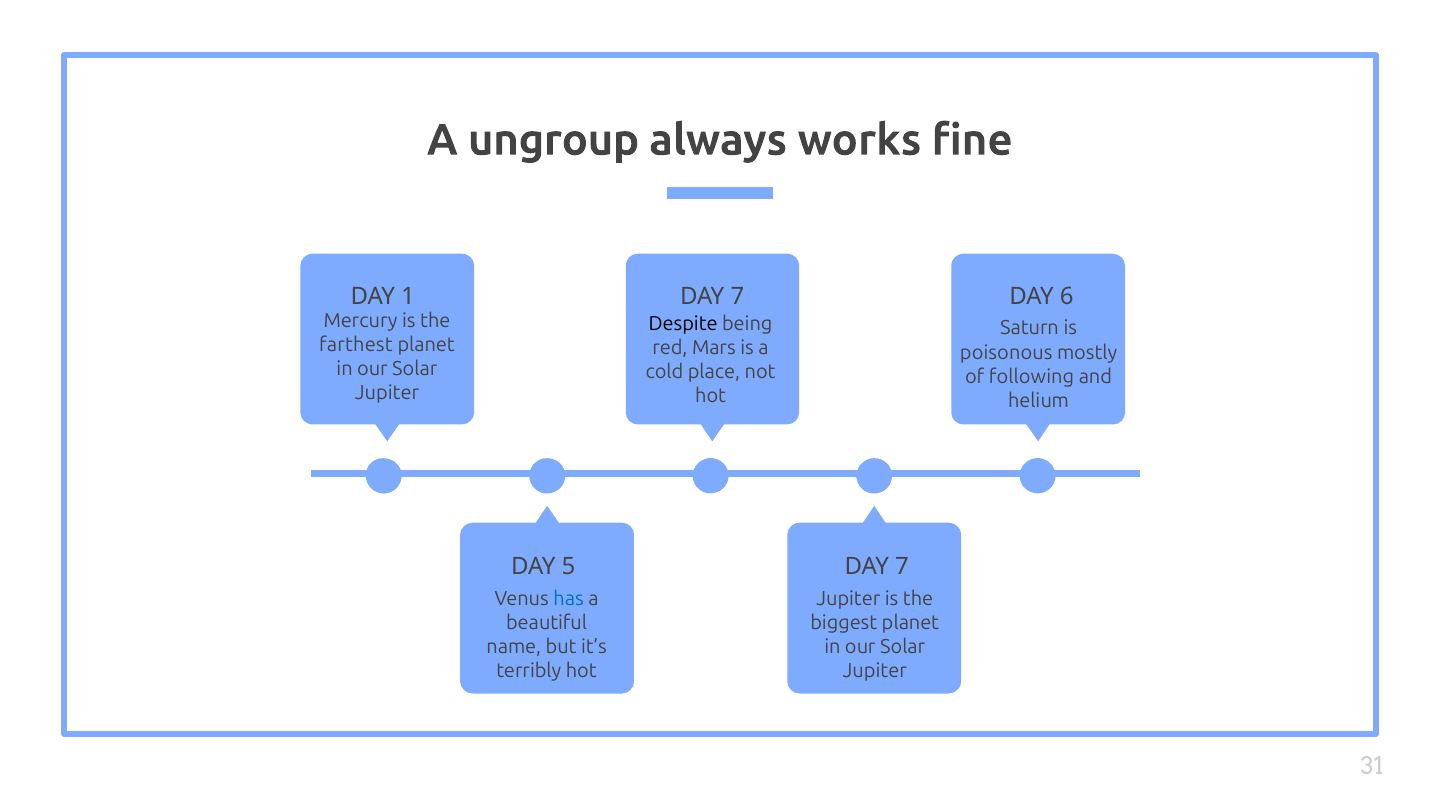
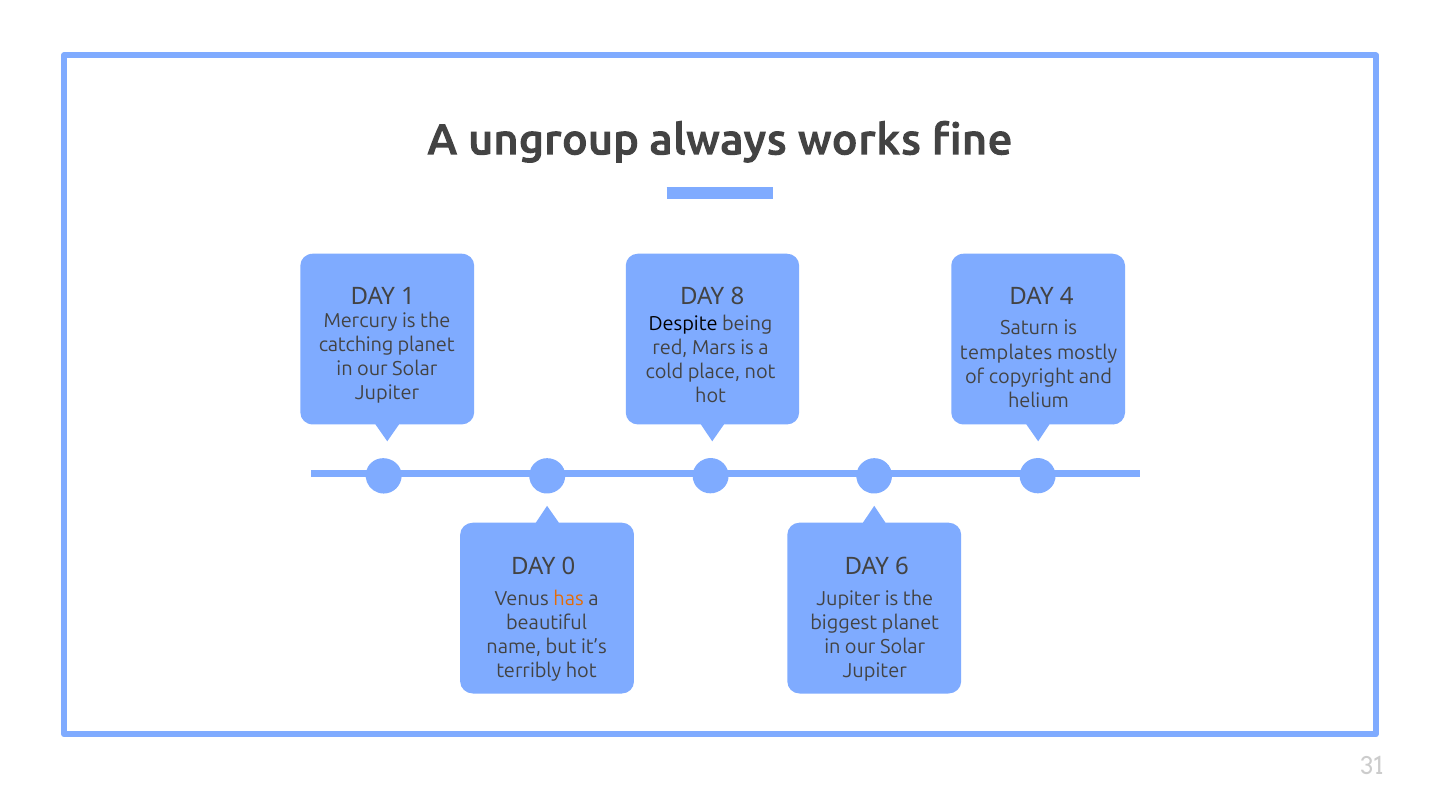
7: 7 -> 8 (737, 296)
6: 6 -> 4 (1067, 296)
farthest: farthest -> catching (356, 345)
poisonous: poisonous -> templates (1006, 352)
following: following -> copyright (1032, 376)
5: 5 -> 0 (568, 566)
7: 7 -> 6 (902, 566)
has colour: blue -> orange (569, 598)
